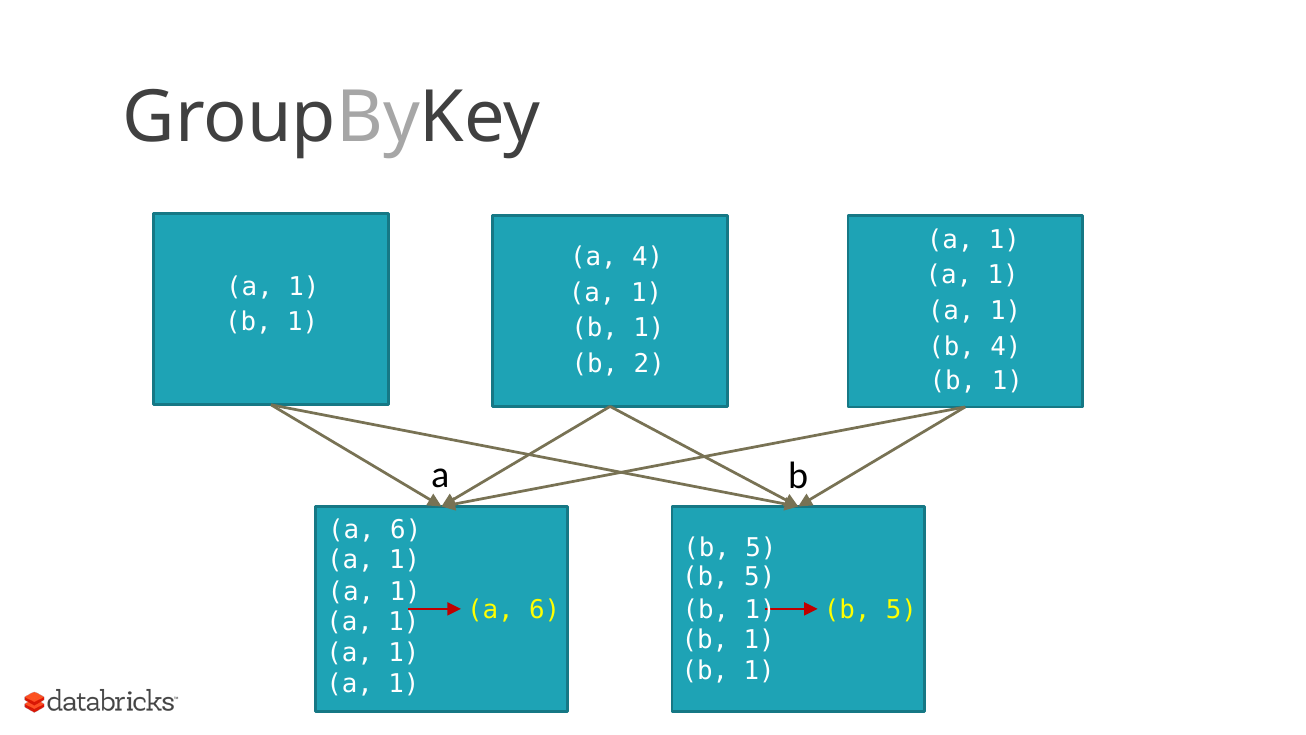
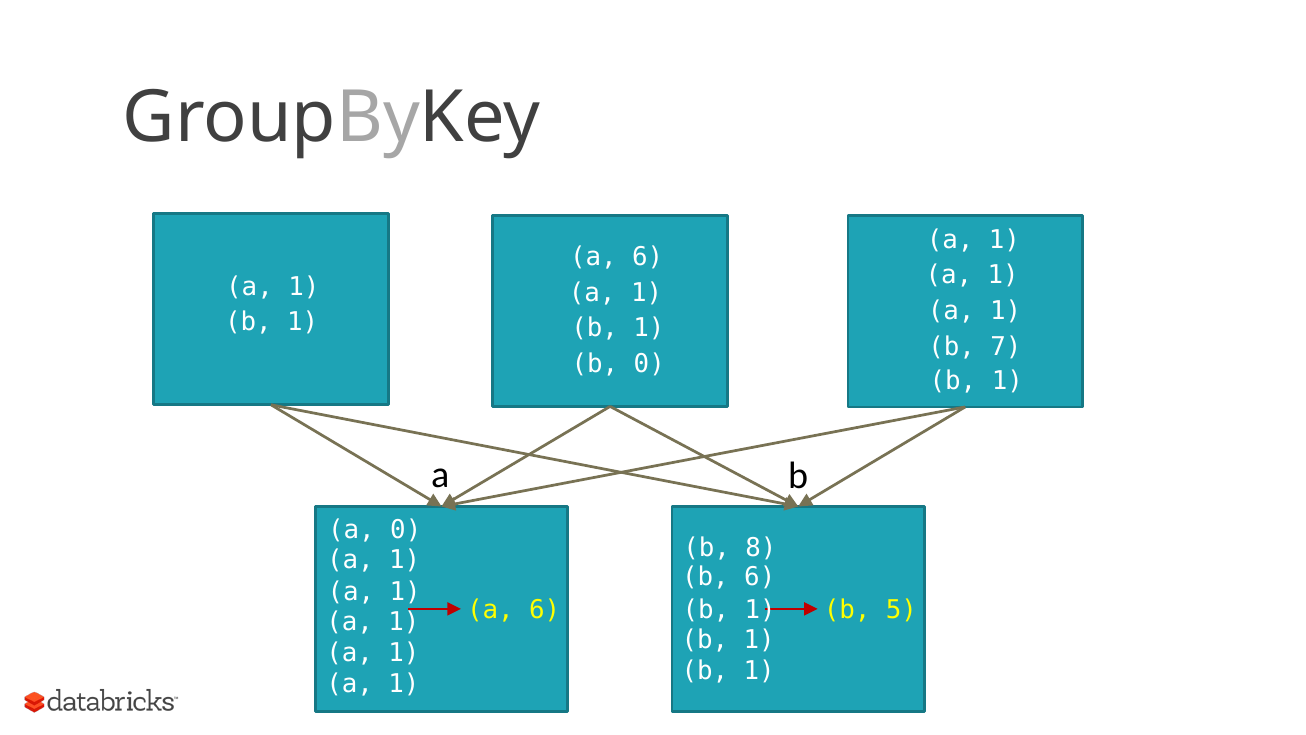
4: 4 -> 6 (648, 257)
b 4: 4 -> 7 (1006, 346)
b 2: 2 -> 0 (649, 364)
6: 6 -> 0 (406, 530)
5: 5 -> 8 (761, 548)
5: 5 -> 6 (760, 577)
